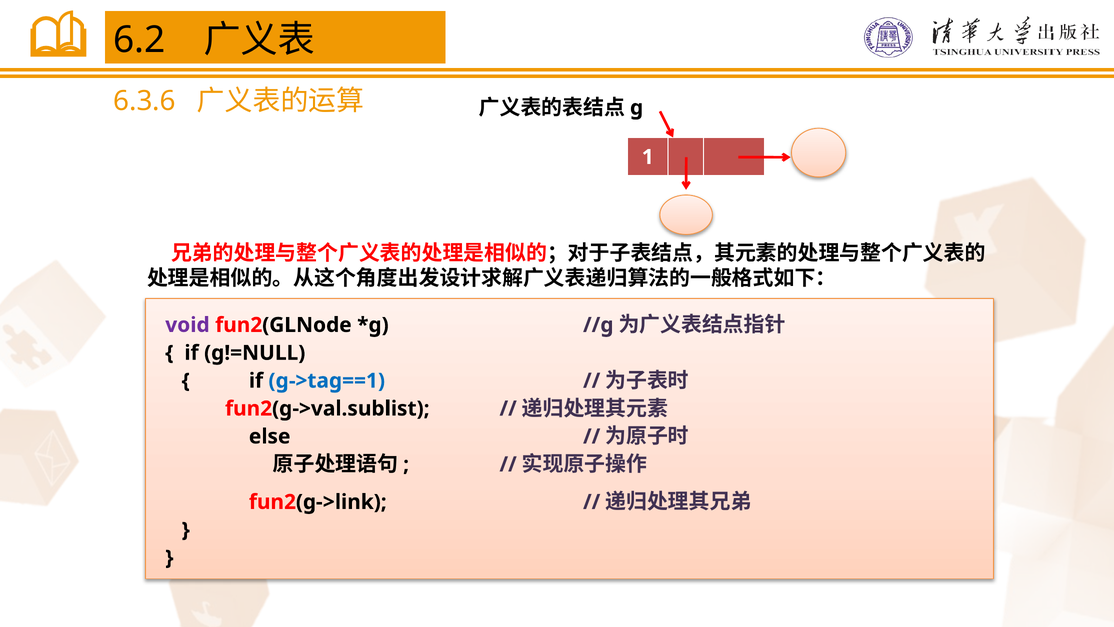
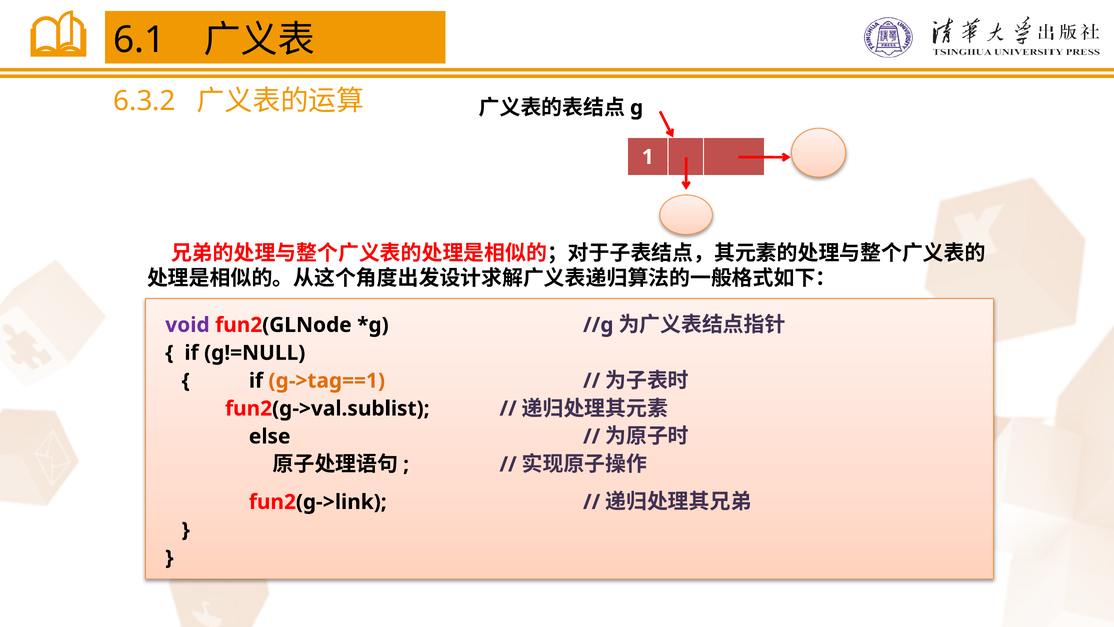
6.2: 6.2 -> 6.1 (139, 40)
6.3.6: 6.3.6 -> 6.3.2 (145, 101)
g->tag==1 colour: blue -> orange (327, 381)
